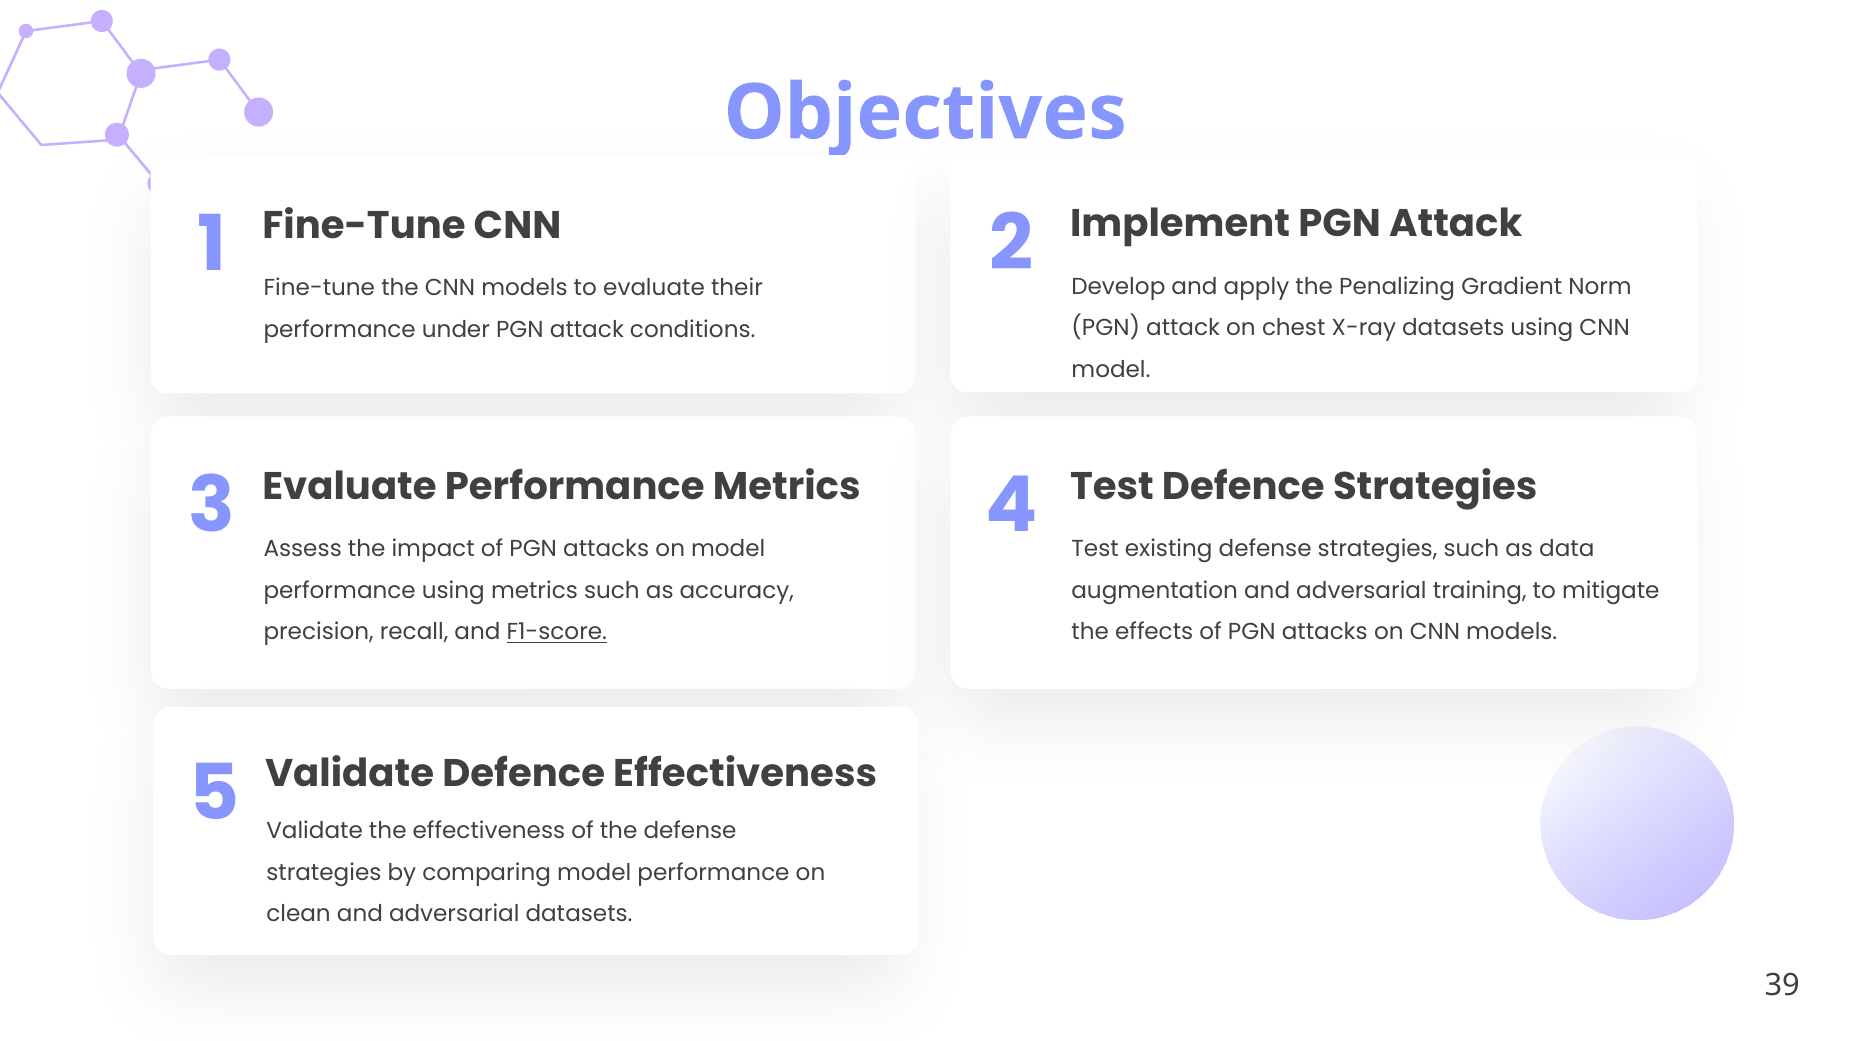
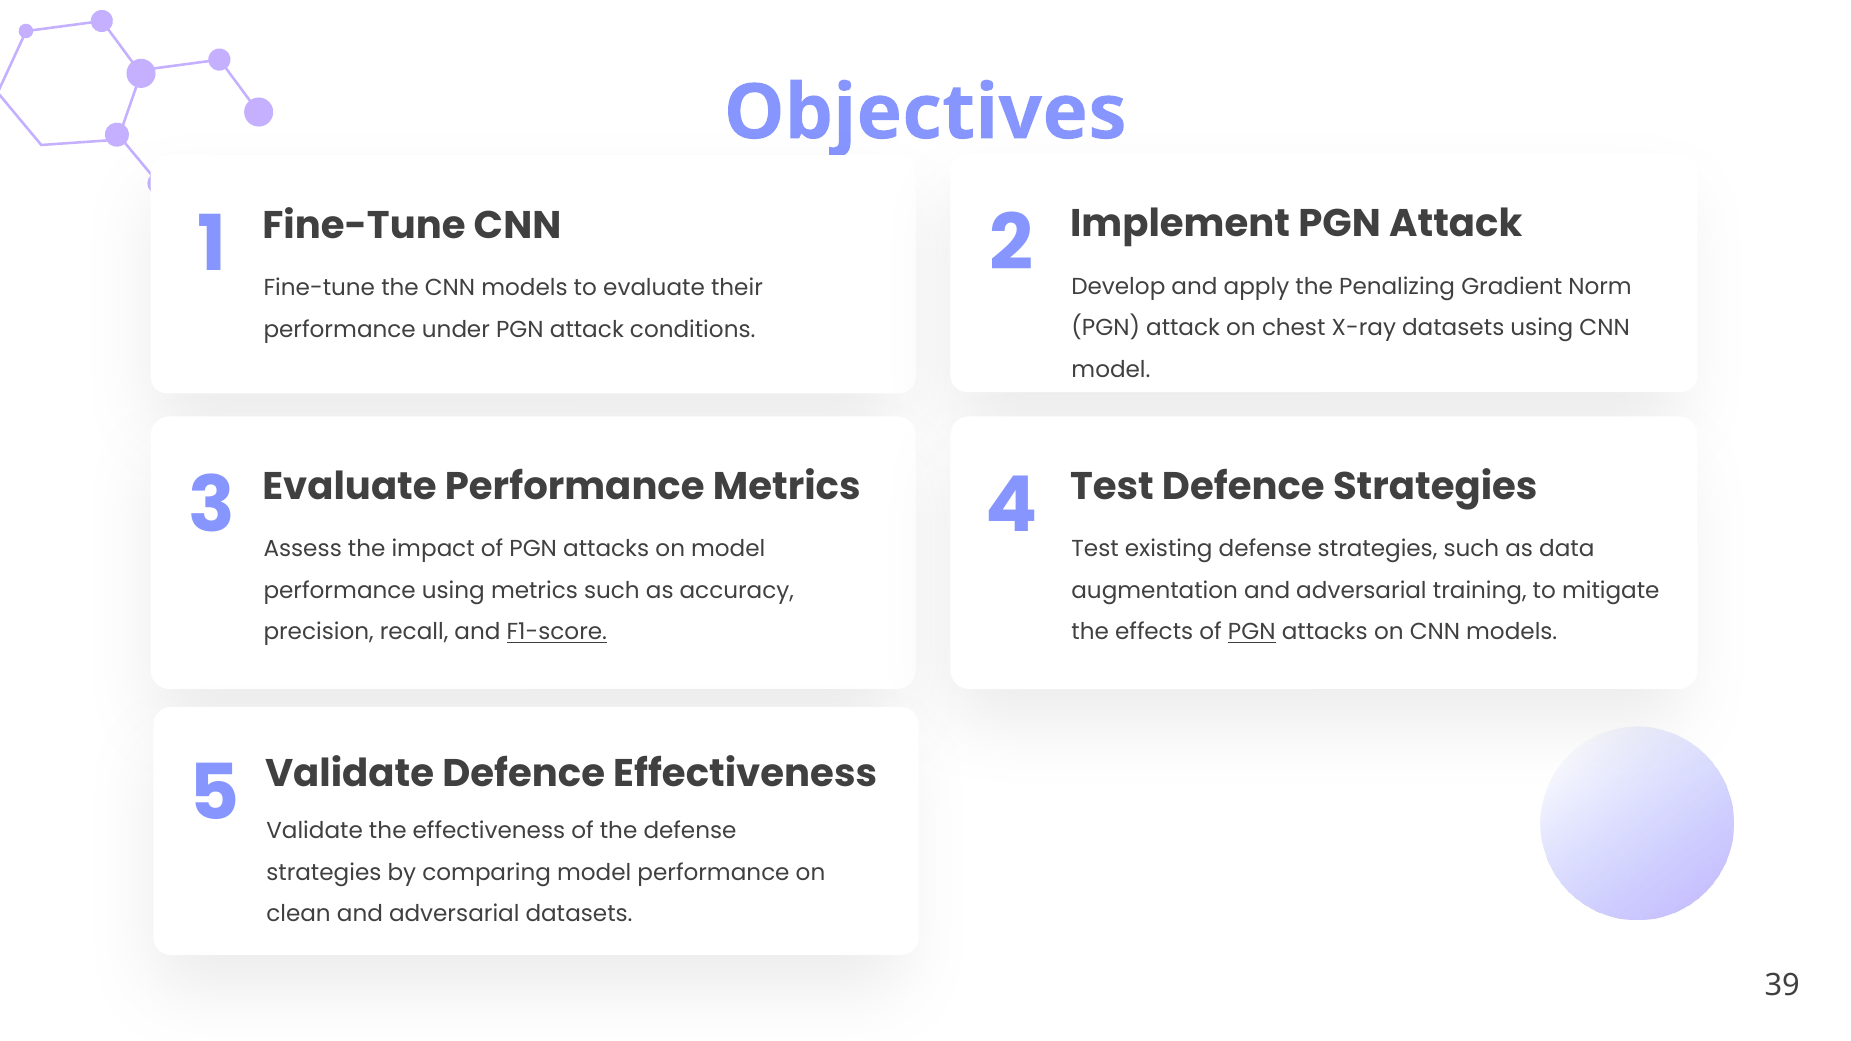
PGN underline: none -> present (1252, 632)
